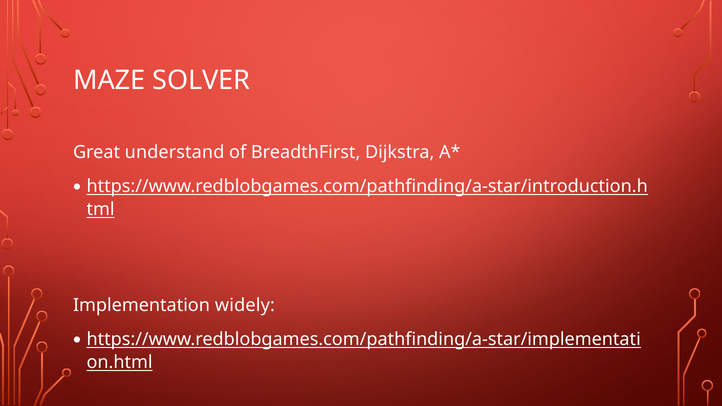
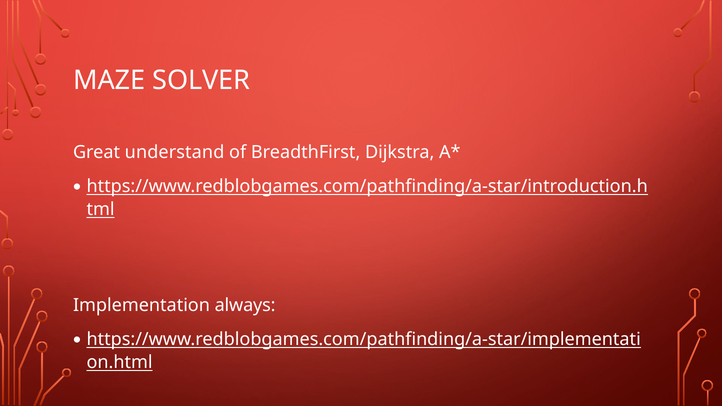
widely: widely -> always (245, 305)
